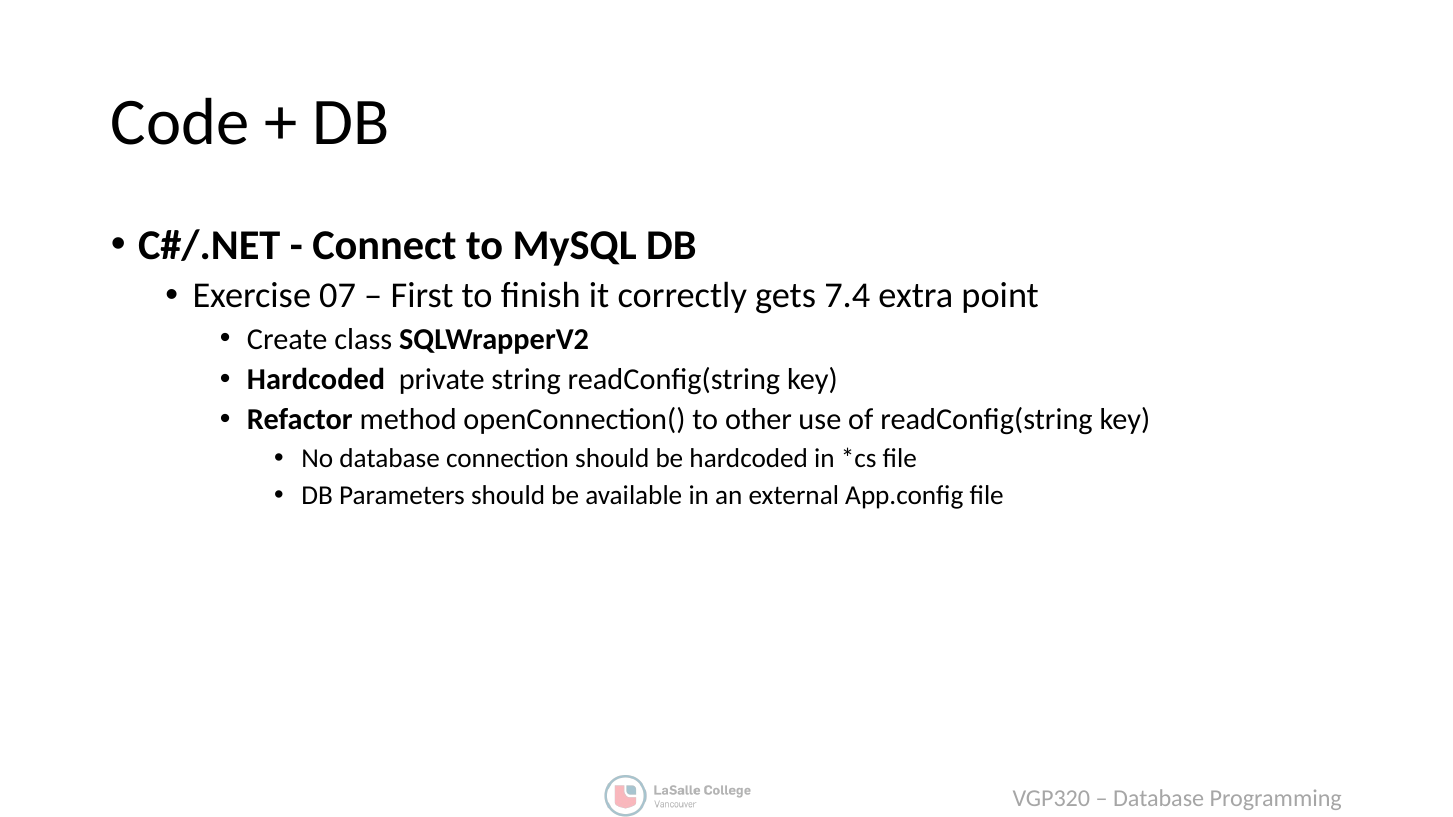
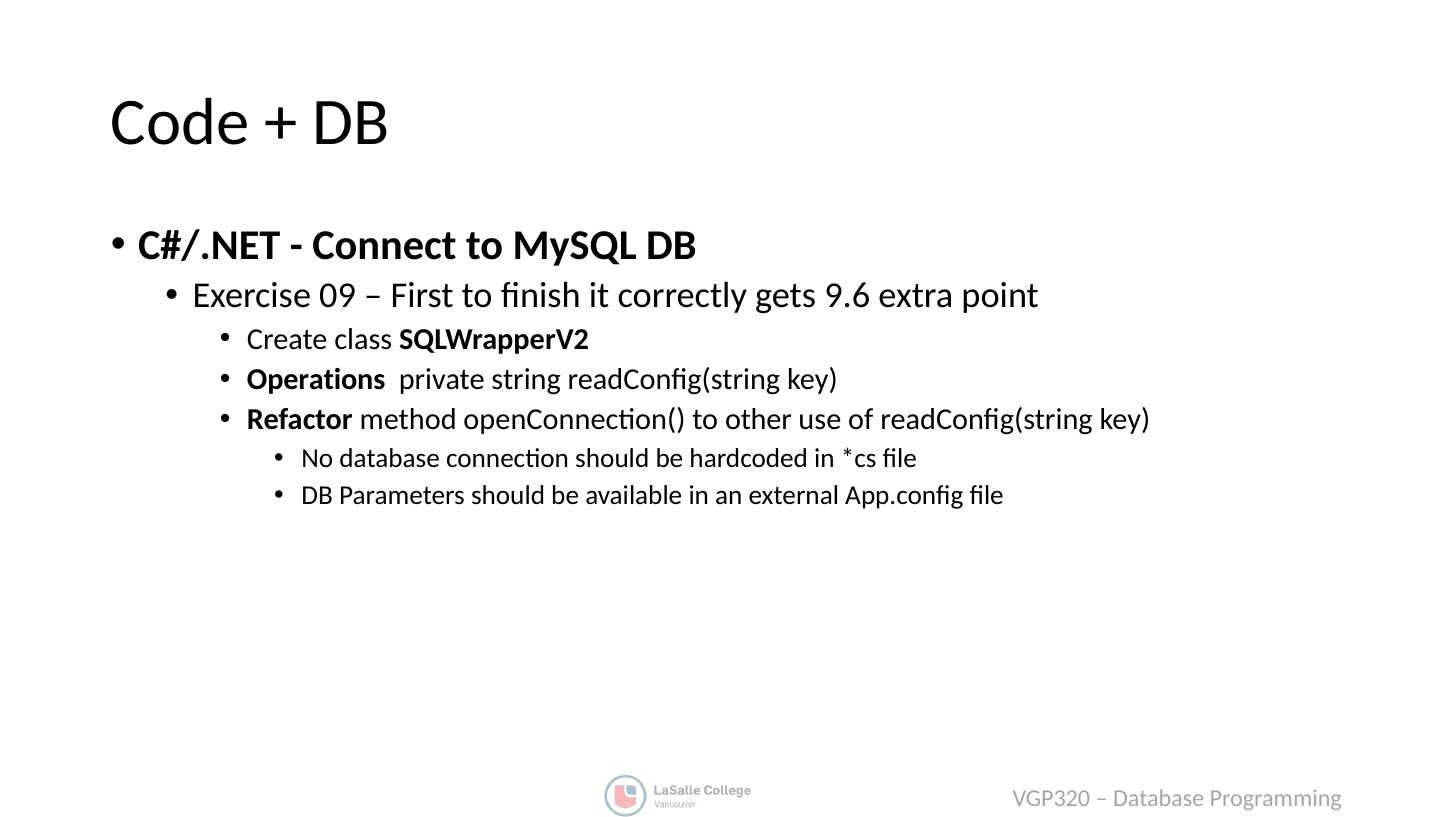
07: 07 -> 09 (338, 296)
7.4: 7.4 -> 9.6 (847, 296)
Hardcoded: Hardcoded -> Operations (316, 380)
